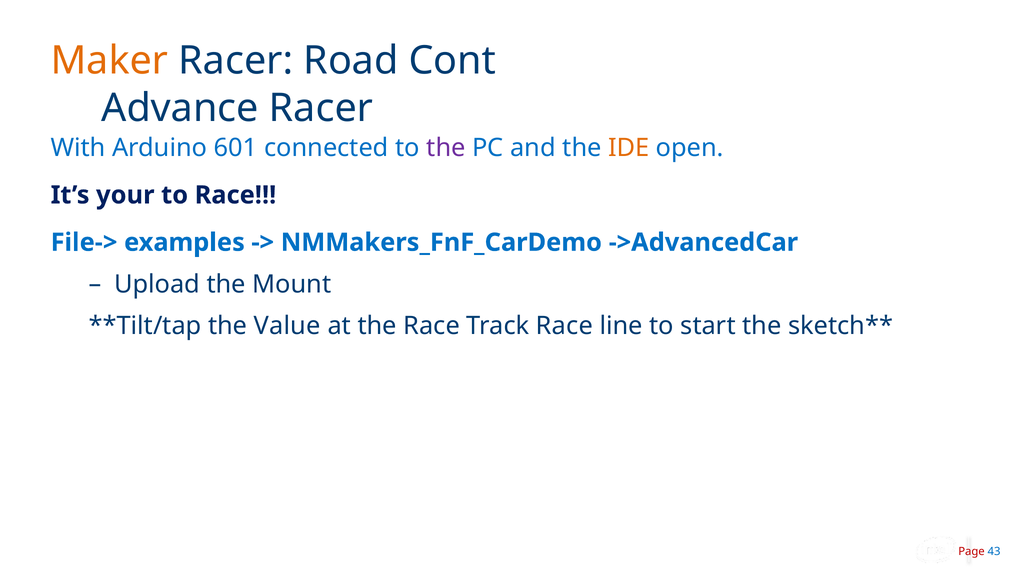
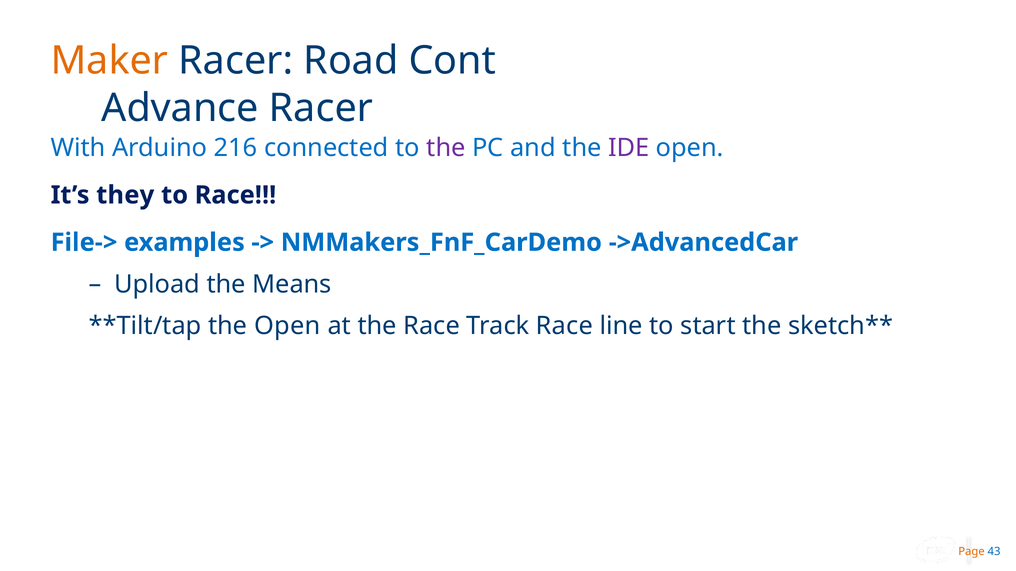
601: 601 -> 216 (236, 148)
IDE colour: orange -> purple (629, 148)
your: your -> they (125, 195)
Mount: Mount -> Means (292, 284)
the Value: Value -> Open (287, 326)
Page colour: red -> orange (972, 552)
